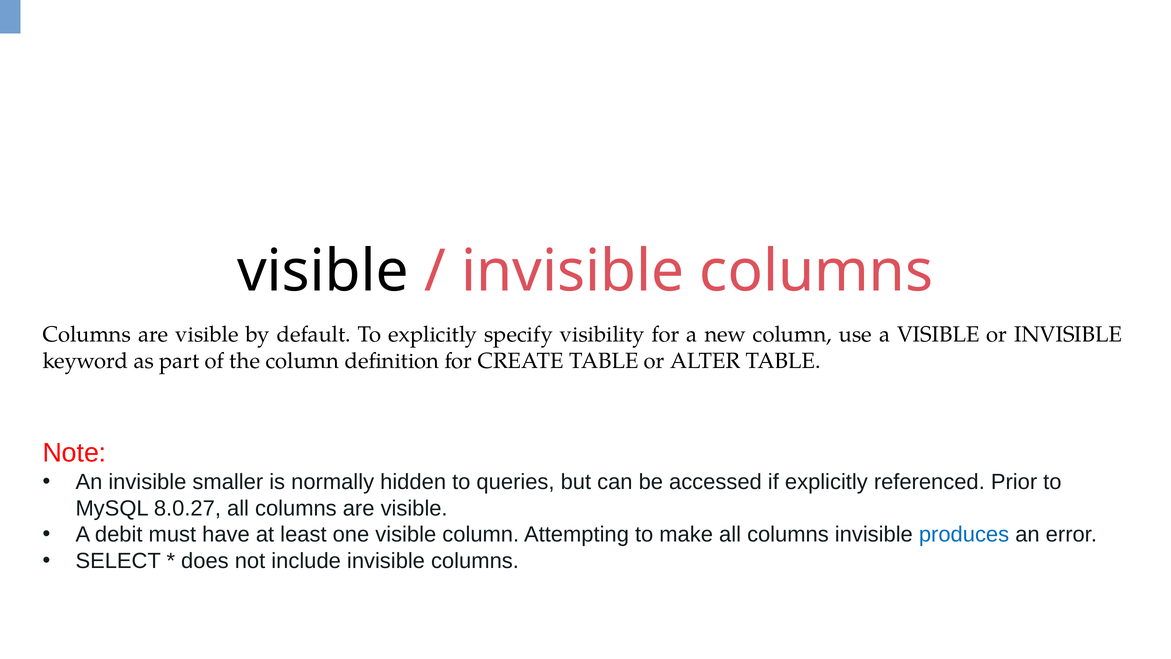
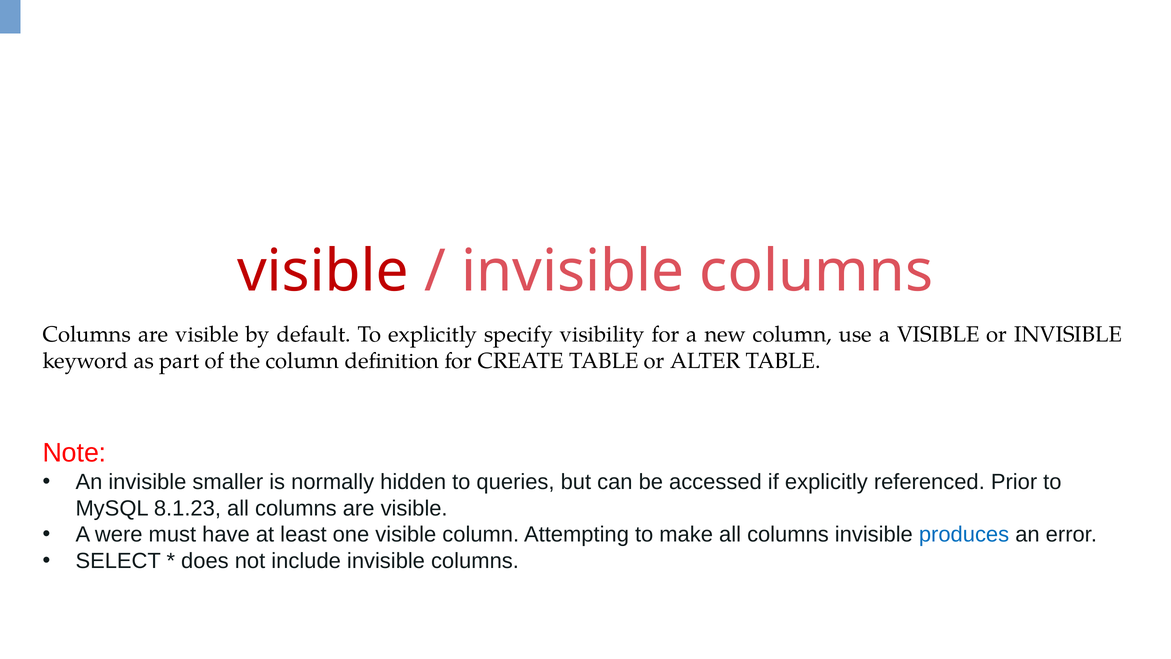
visible colour: black -> red (323, 271)
8.0.27: 8.0.27 -> 8.1.23 (187, 508)
debit: debit -> were (119, 534)
